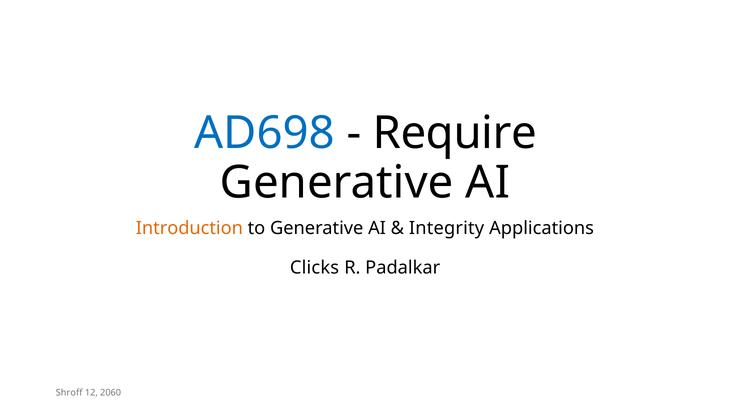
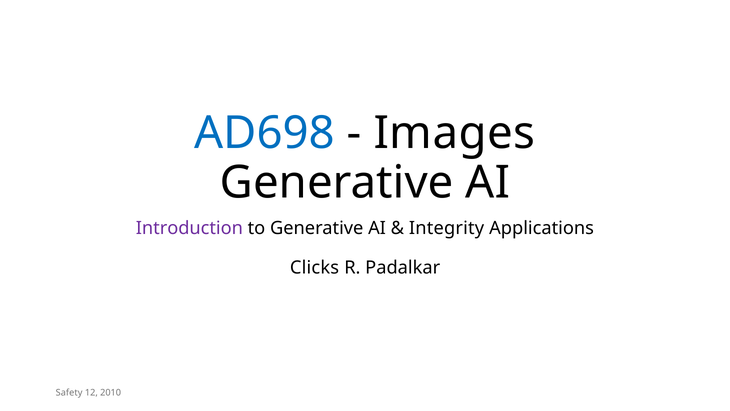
Require: Require -> Images (454, 133)
Introduction colour: orange -> purple (189, 228)
Shroff: Shroff -> Safety (69, 392)
2060: 2060 -> 2010 (111, 392)
